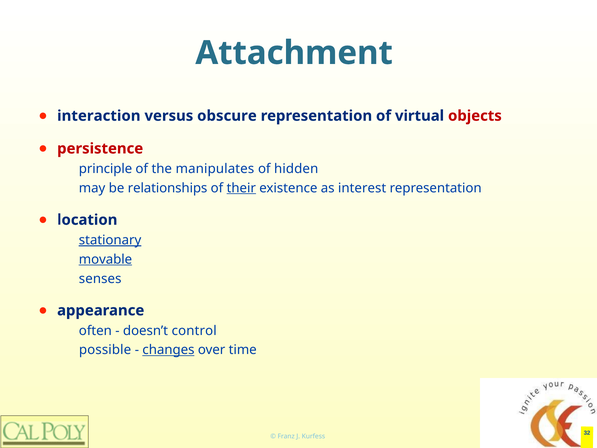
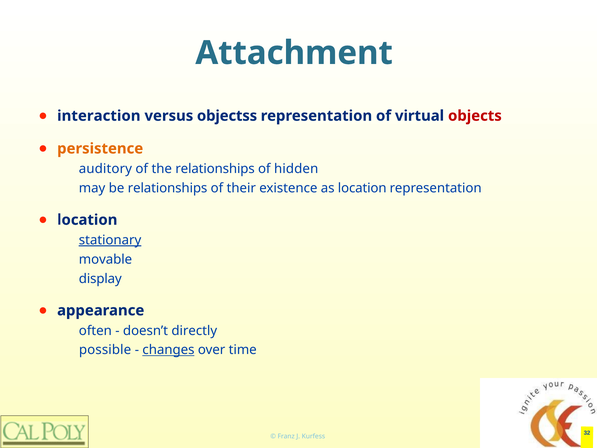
obscure: obscure -> objectss (227, 116)
persistence colour: red -> orange (100, 148)
principle: principle -> auditory (105, 169)
the manipulates: manipulates -> relationships (215, 169)
their underline: present -> none (241, 188)
as interest: interest -> location (362, 188)
movable underline: present -> none (105, 259)
senses: senses -> display (100, 278)
control: control -> directly (194, 330)
